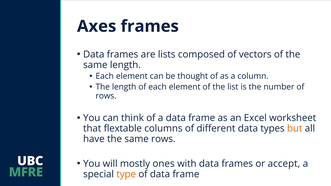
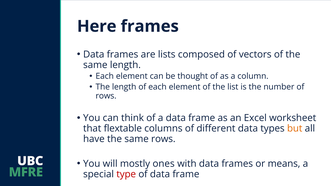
Axes: Axes -> Here (97, 26)
accept: accept -> means (284, 164)
type colour: orange -> red (126, 174)
